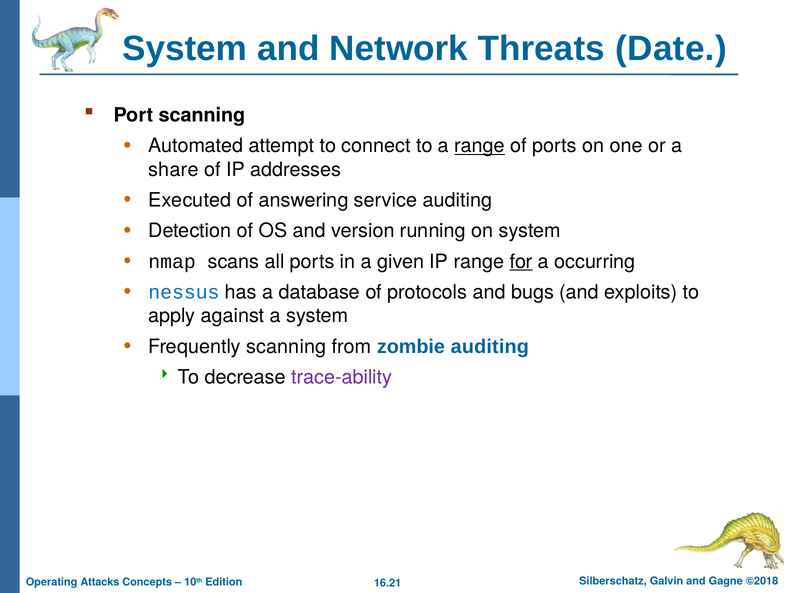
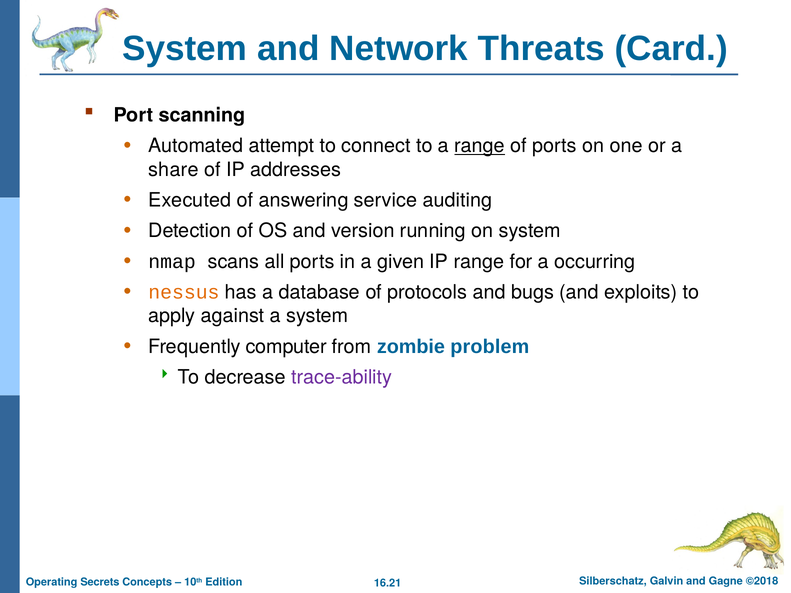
Date: Date -> Card (671, 49)
for underline: present -> none (521, 262)
nessus colour: blue -> orange (184, 292)
Frequently scanning: scanning -> computer (286, 347)
zombie auditing: auditing -> problem (490, 347)
Attacks: Attacks -> Secrets (100, 582)
